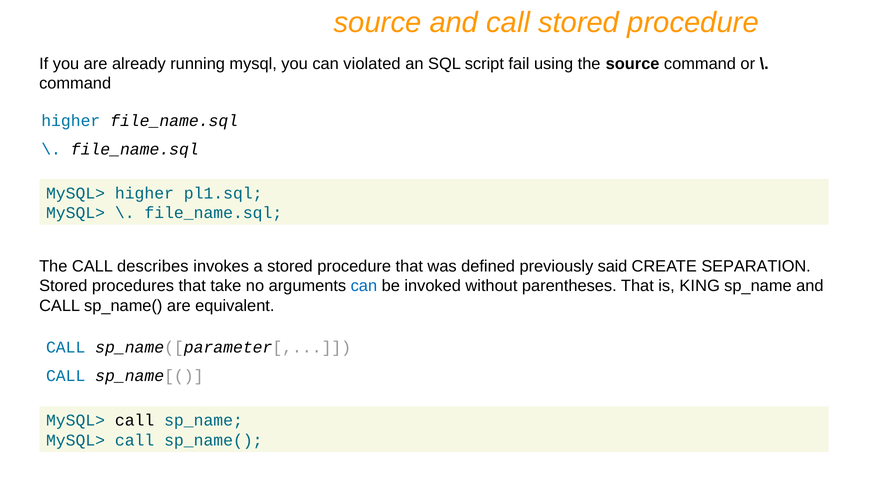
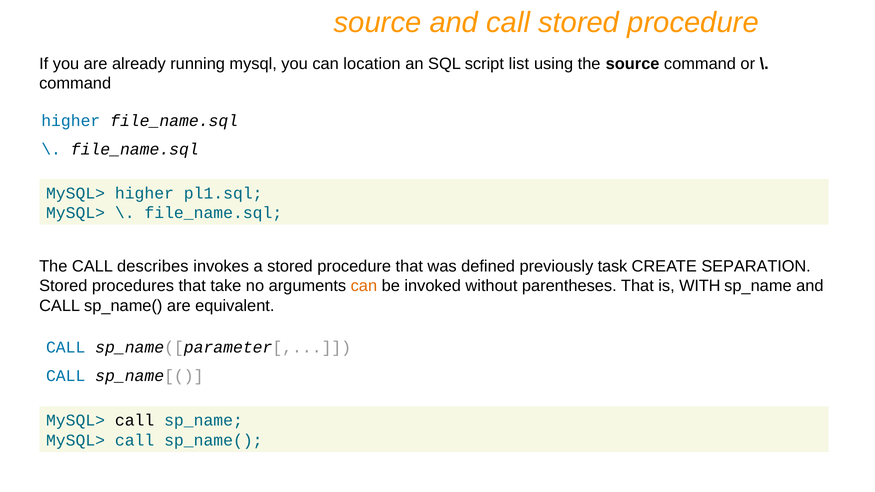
violated: violated -> location (372, 64)
fail: fail -> list (519, 64)
said: said -> task (613, 266)
can colour: blue -> orange (364, 286)
KING: KING -> WITH (700, 286)
